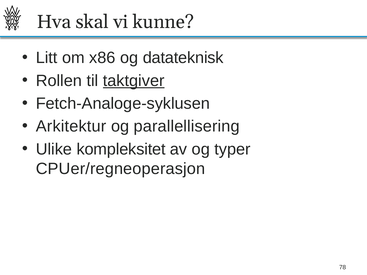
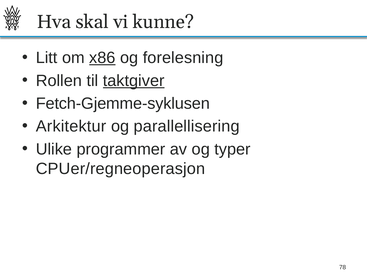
x86 underline: none -> present (102, 58)
datateknisk: datateknisk -> forelesning (183, 58)
Fetch-Analoge-syklusen: Fetch-Analoge-syklusen -> Fetch-Gjemme-syklusen (123, 104)
kompleksitet: kompleksitet -> programmer (121, 149)
